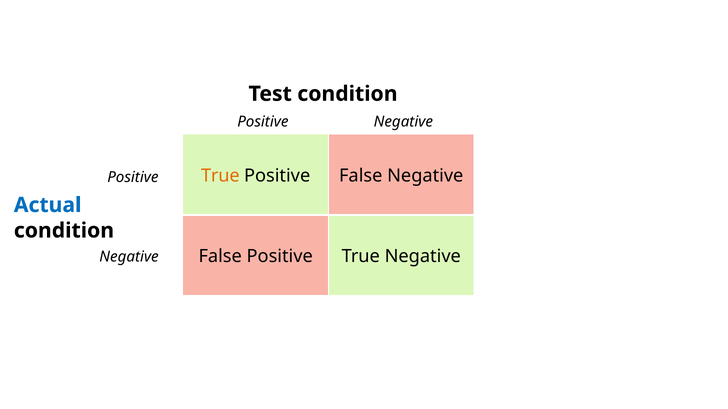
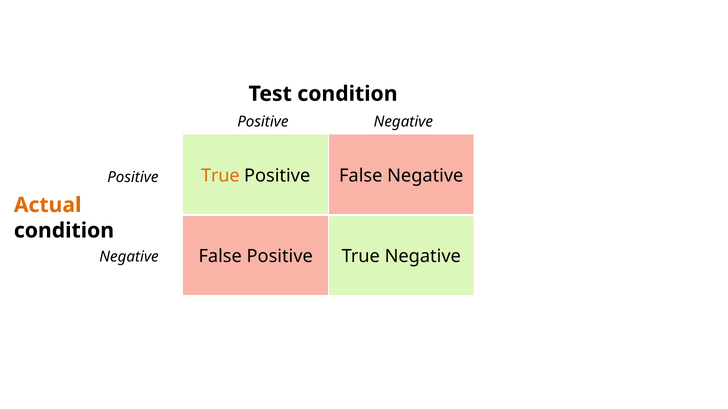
Actual colour: blue -> orange (48, 205)
